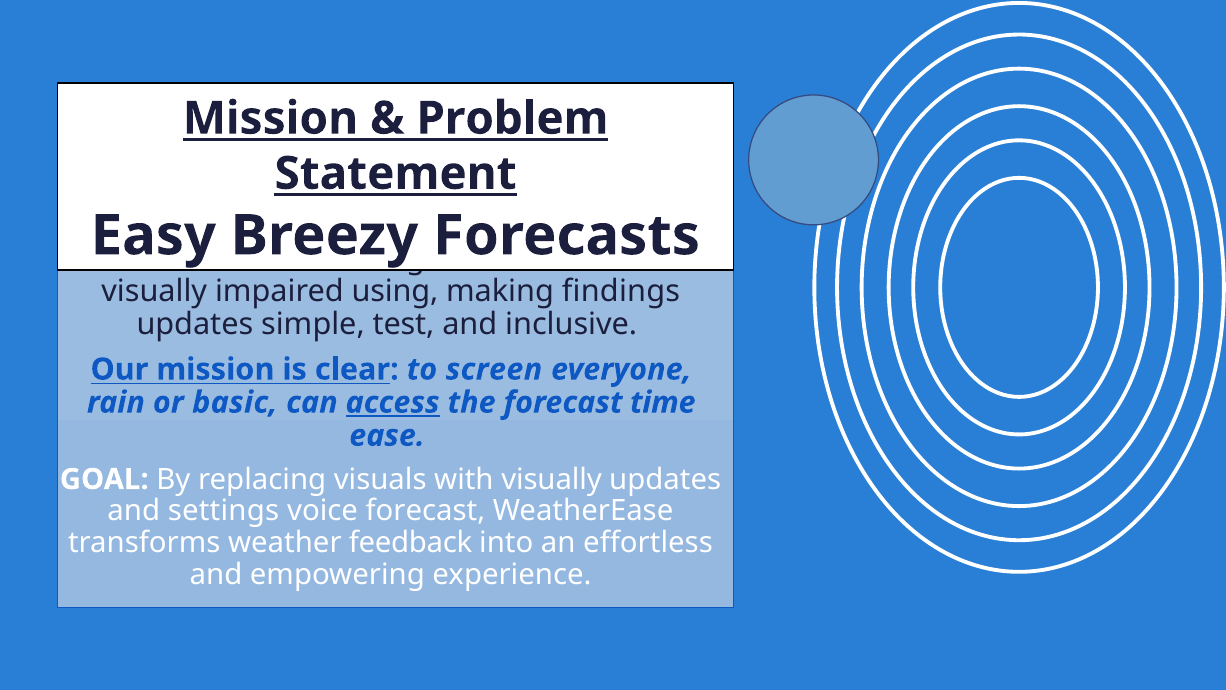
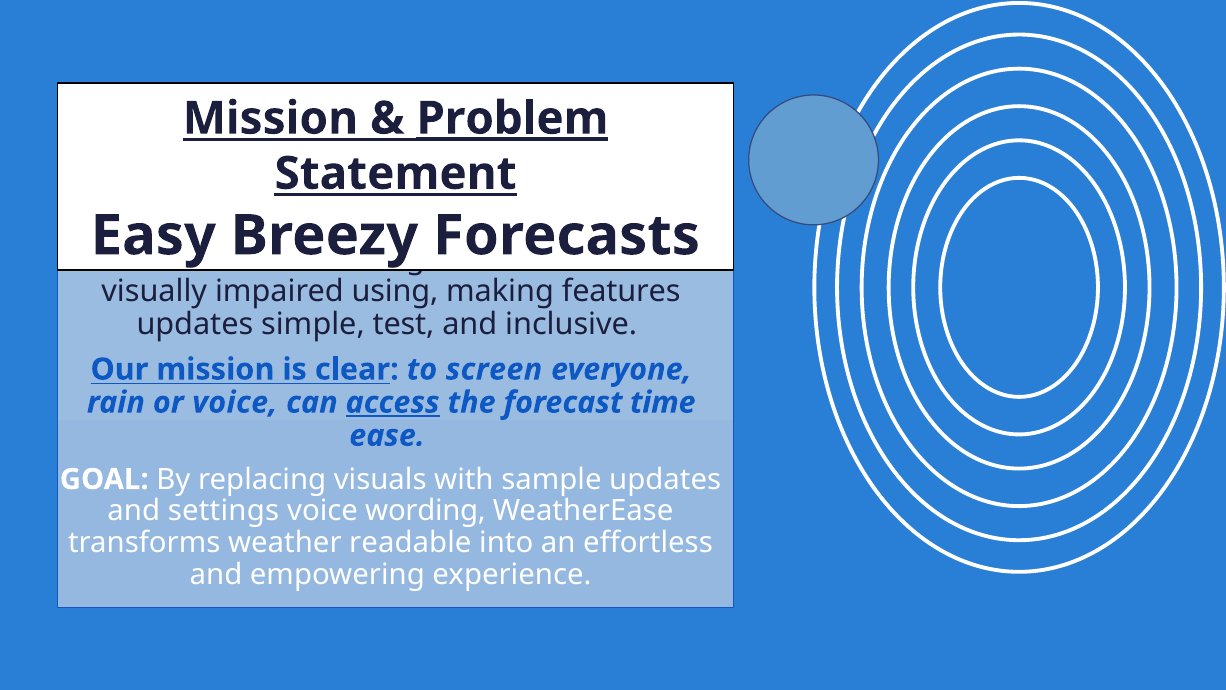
Problem underline: none -> present (512, 118)
findings: findings -> features (621, 292)
or basic: basic -> voice (235, 402)
with visually: visually -> sample (551, 479)
voice forecast: forecast -> wording (426, 511)
feedback: feedback -> readable (410, 543)
